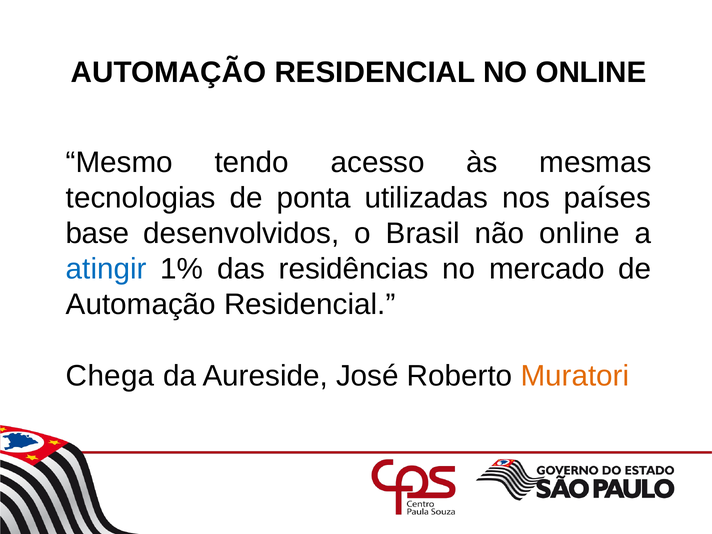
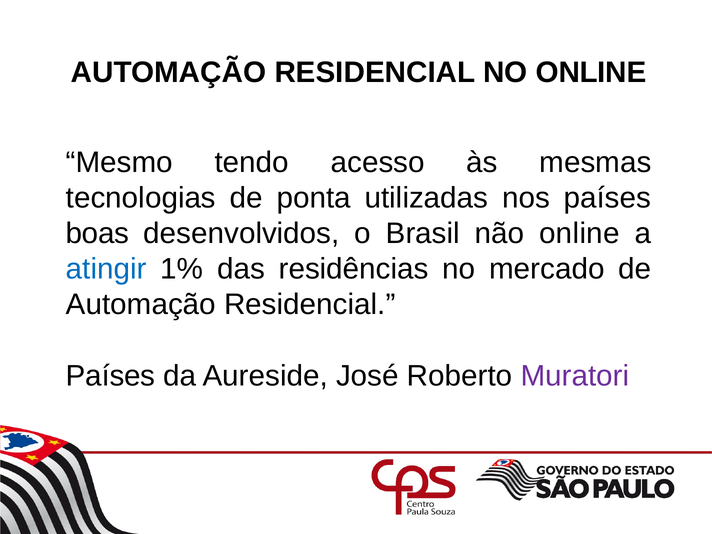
base: base -> boas (97, 233)
Chega: Chega -> Países (111, 376)
Muratori colour: orange -> purple (575, 376)
